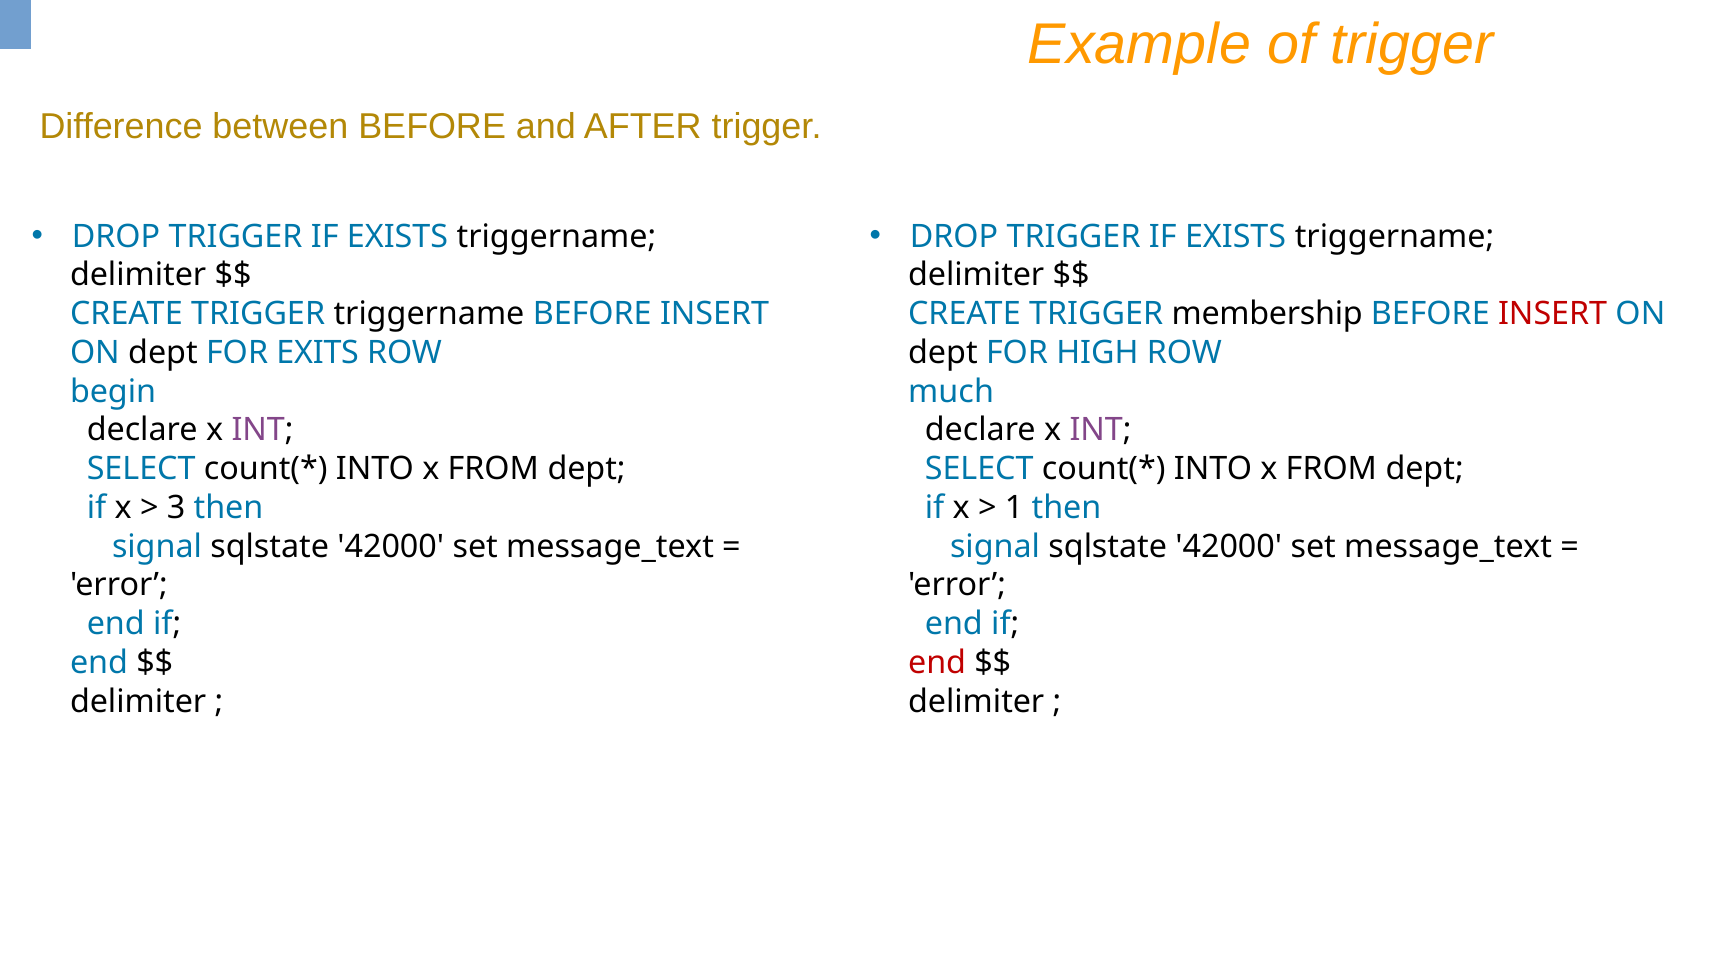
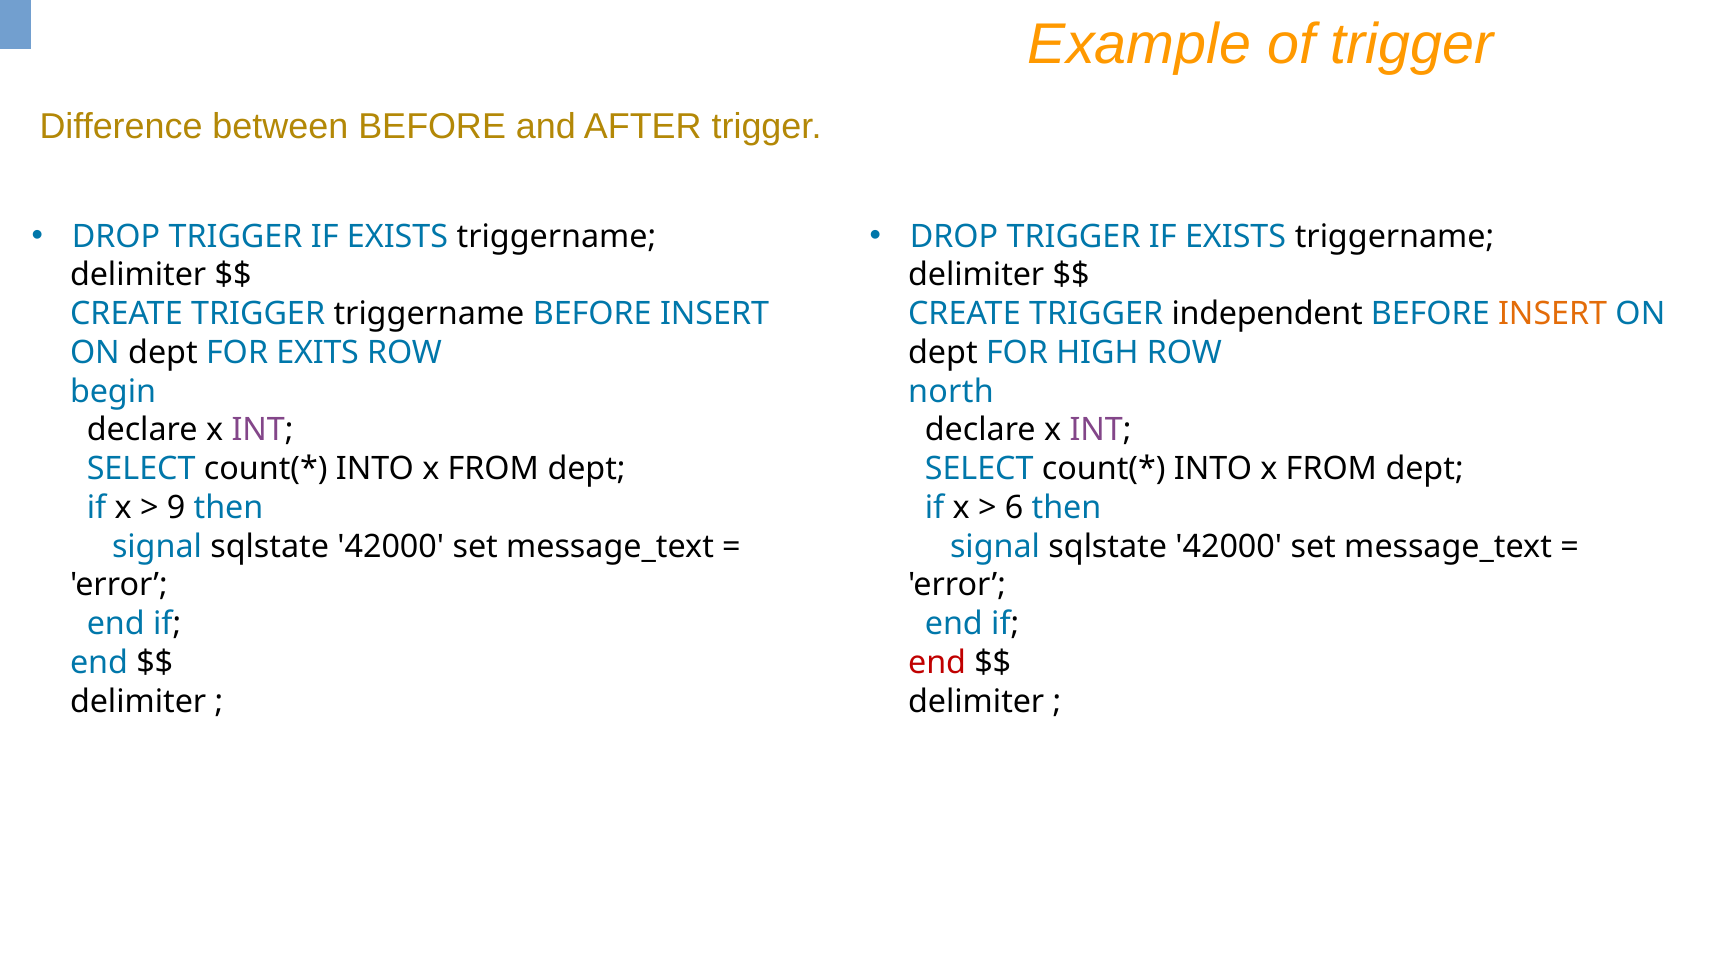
membership: membership -> independent (1267, 314)
INSERT colour: red -> orange (1553, 314)
much: much -> north (951, 391)
3: 3 -> 9 (176, 507)
1: 1 -> 6 (1014, 507)
